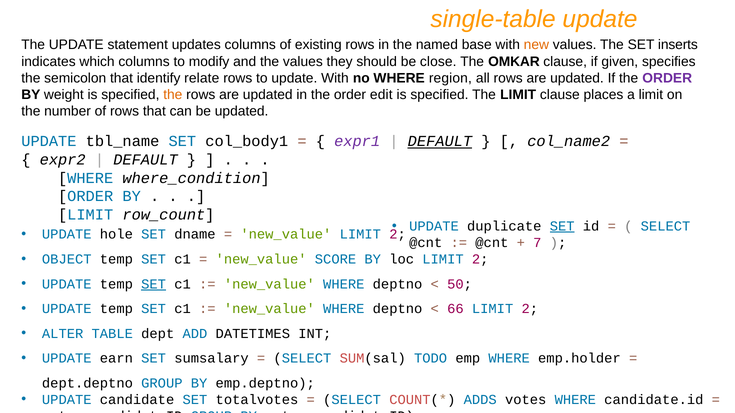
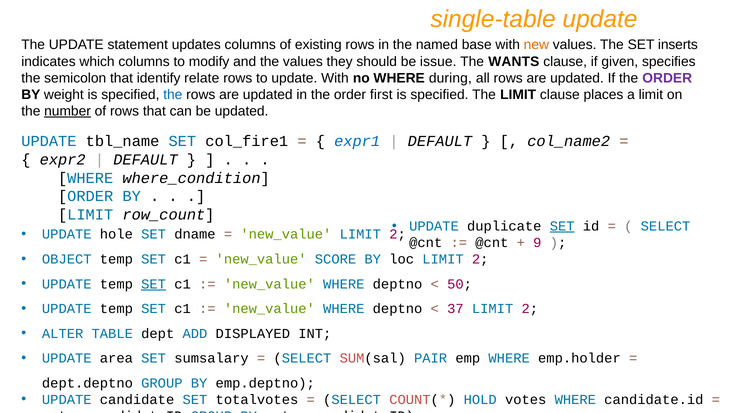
close: close -> issue (438, 62)
OMKAR: OMKAR -> WANTS (514, 62)
region: region -> during (450, 78)
the colour: orange -> blue (173, 95)
edit: edit -> first (381, 95)
number underline: none -> present (68, 111)
col_body1: col_body1 -> col_fire1 (247, 141)
expr1 colour: purple -> blue (357, 141)
DEFAULT underline: present -> none (440, 141)
7: 7 -> 9 (537, 243)
66: 66 -> 37 (455, 309)
DATETIMES: DATETIMES -> DISPLAYED (253, 334)
earn: earn -> area (116, 359)
TODO: TODO -> PAIR (431, 359)
ADDS: ADDS -> HOLD (480, 400)
